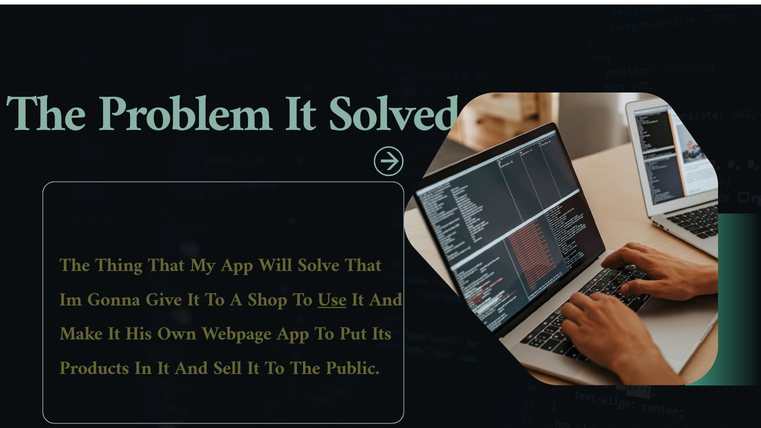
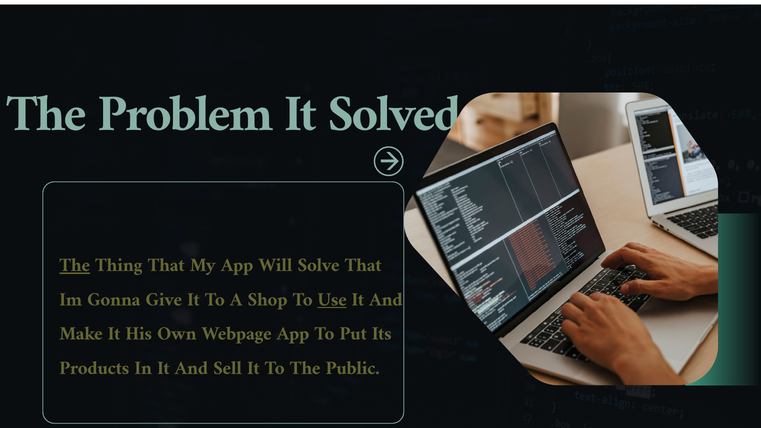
The underline: none -> present (75, 265)
